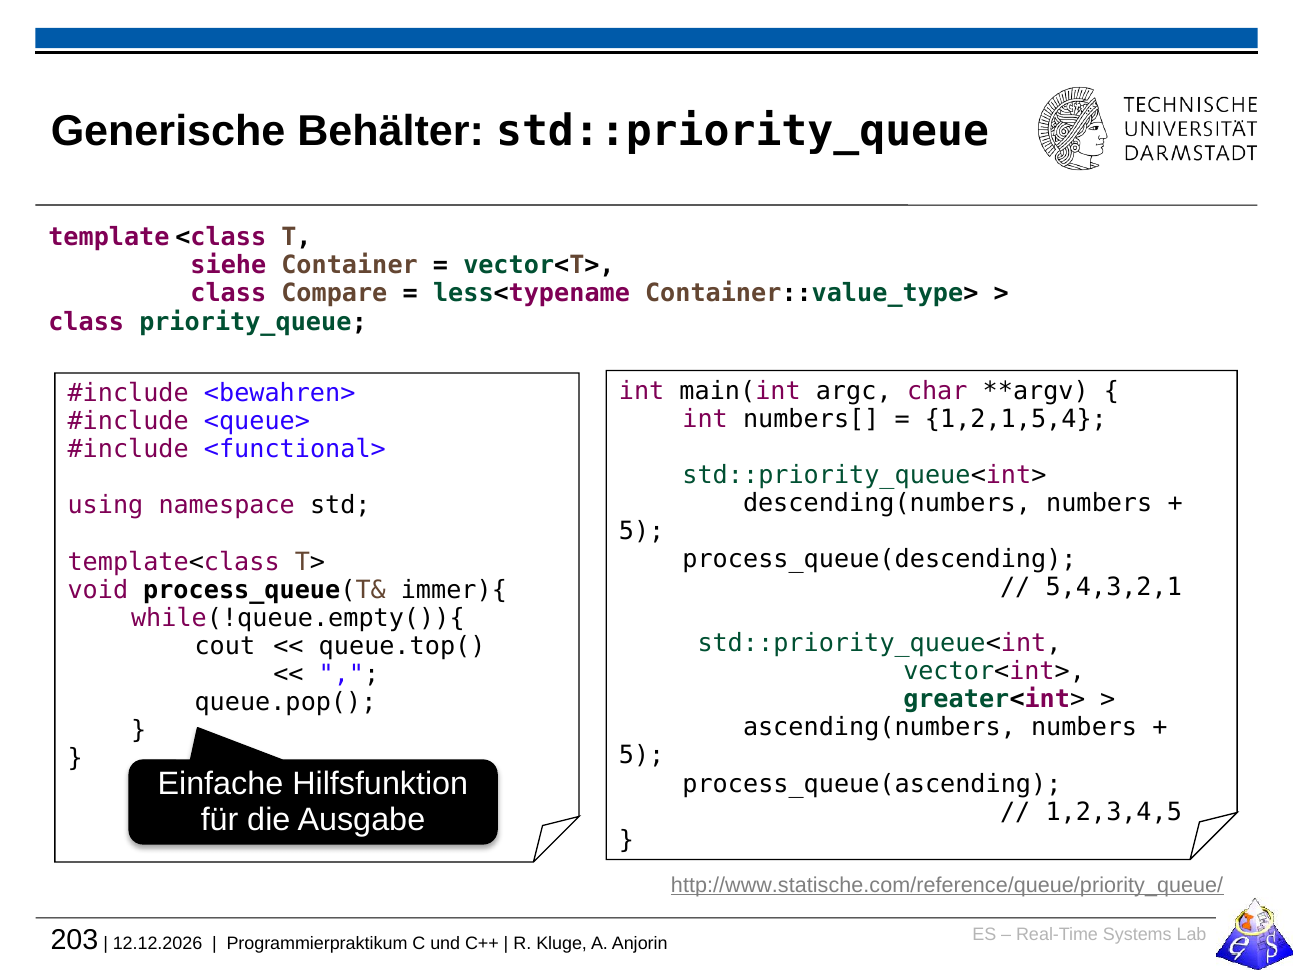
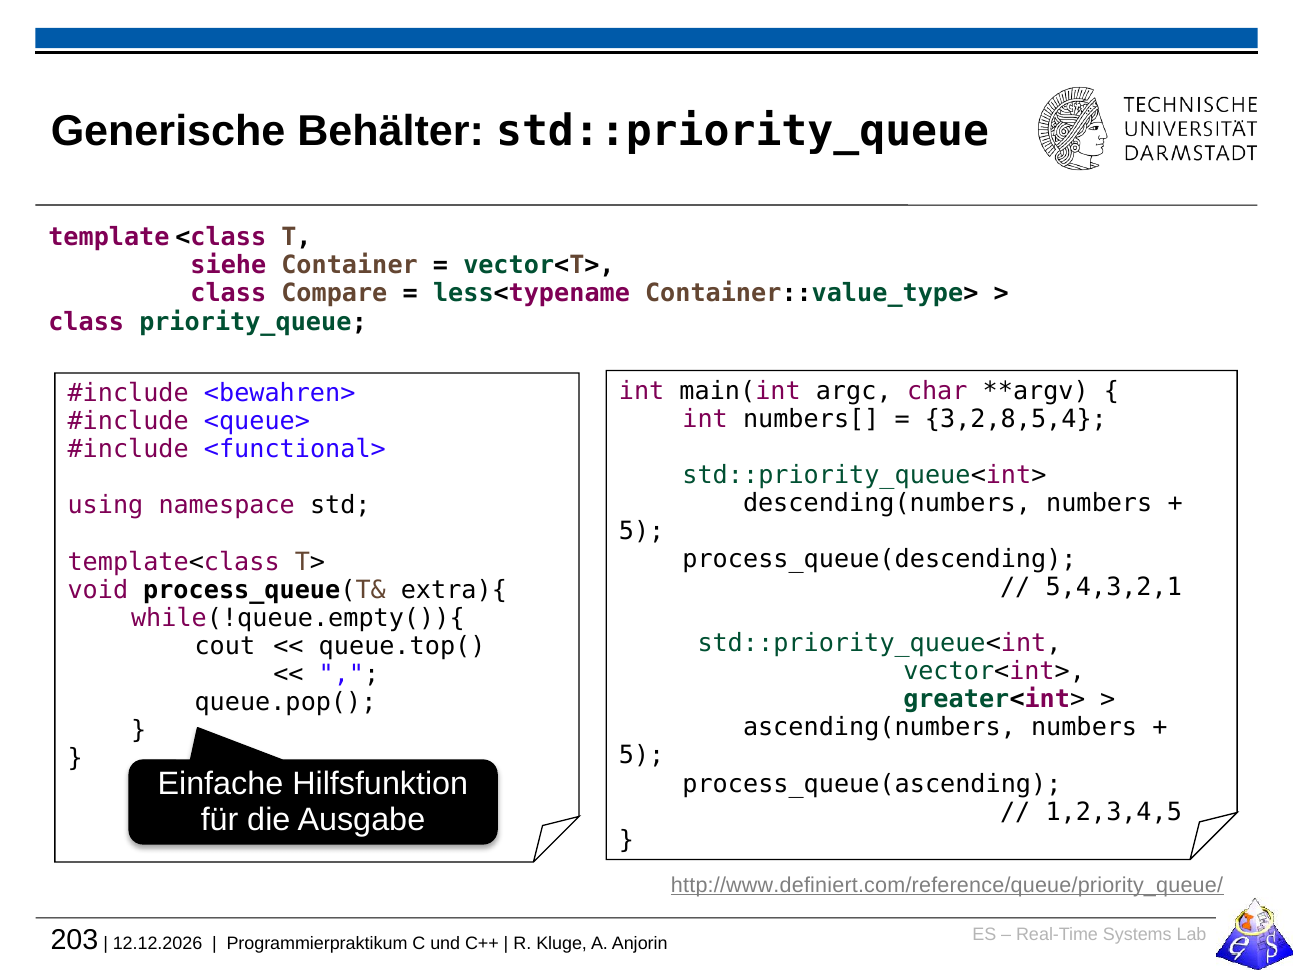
1,2,1,5,4: 1,2,1,5,4 -> 3,2,8,5,4 (1016, 419)
immer){: immer){ -> extra){ (454, 590)
http://www.statische.com/reference/queue/priority_queue/: http://www.statische.com/reference/queue/priority_queue/ -> http://www.definiert.com/reference/queue/priority_queue/ (947, 885)
